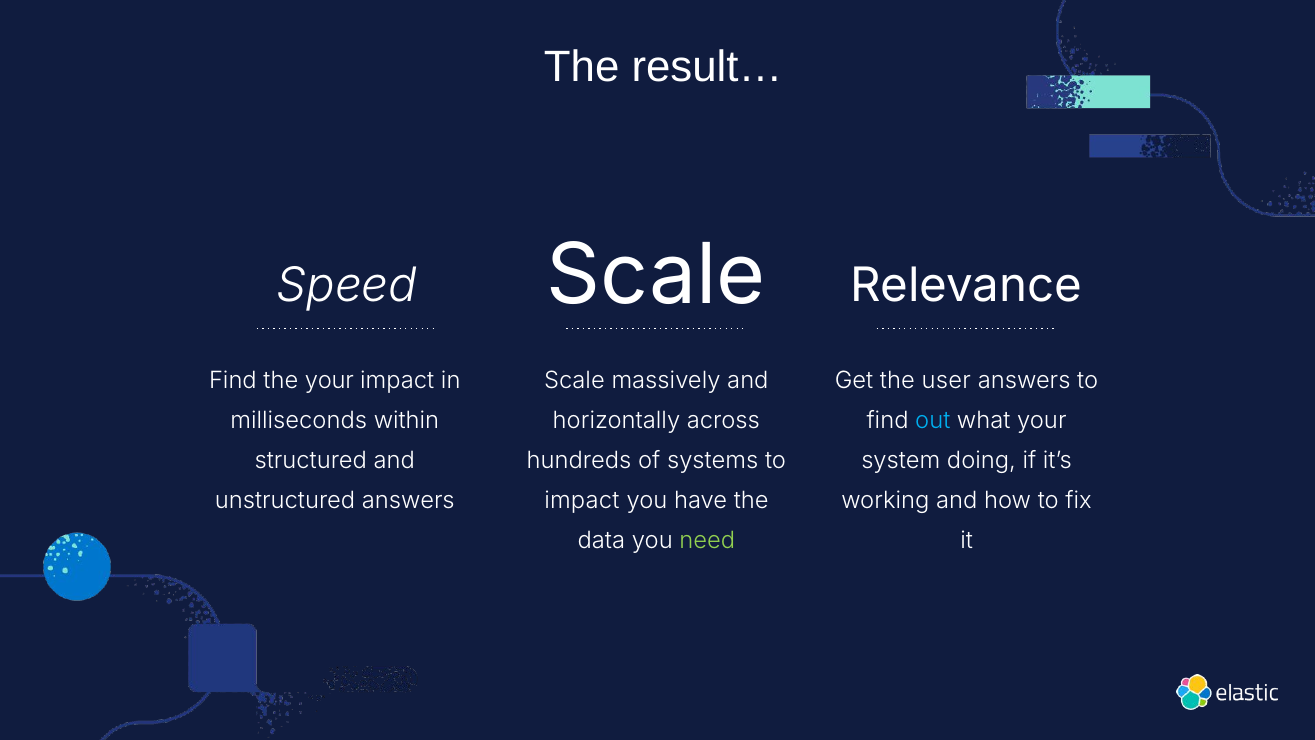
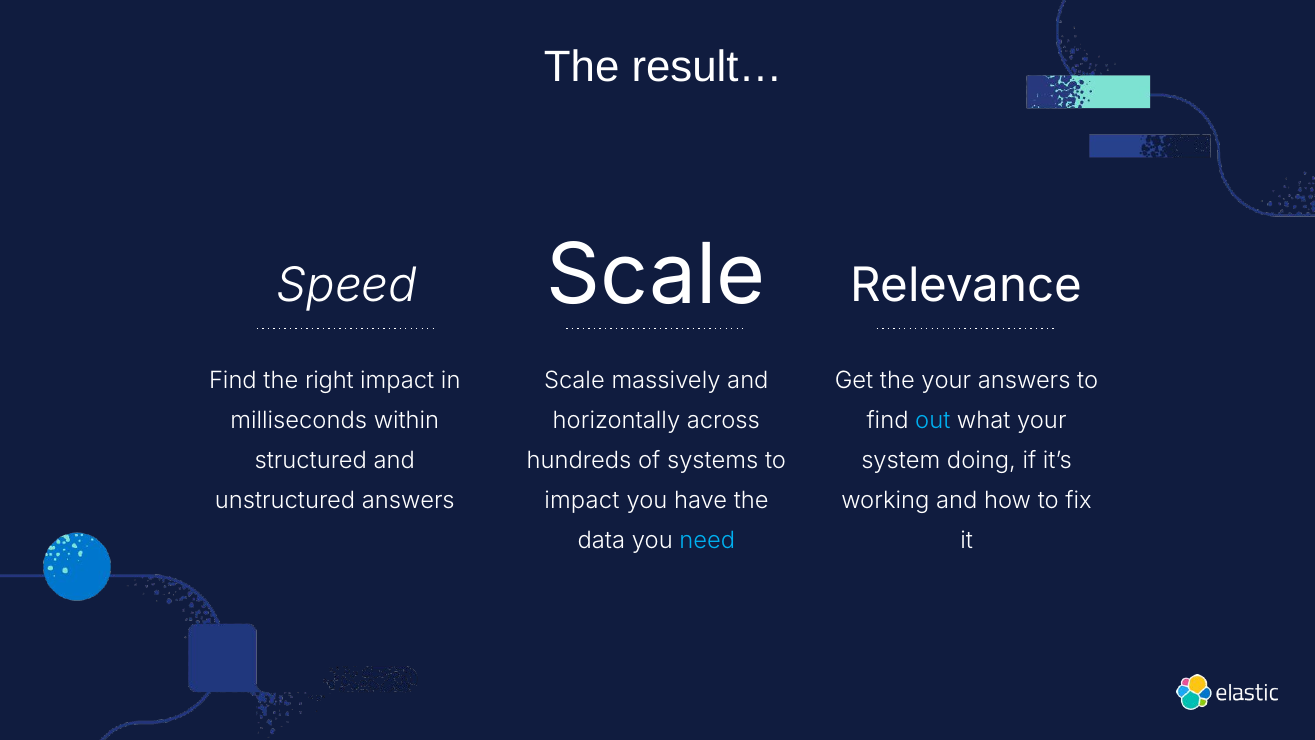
the your: your -> right (329, 381)
the user: user -> your (946, 381)
need colour: light green -> light blue (707, 540)
